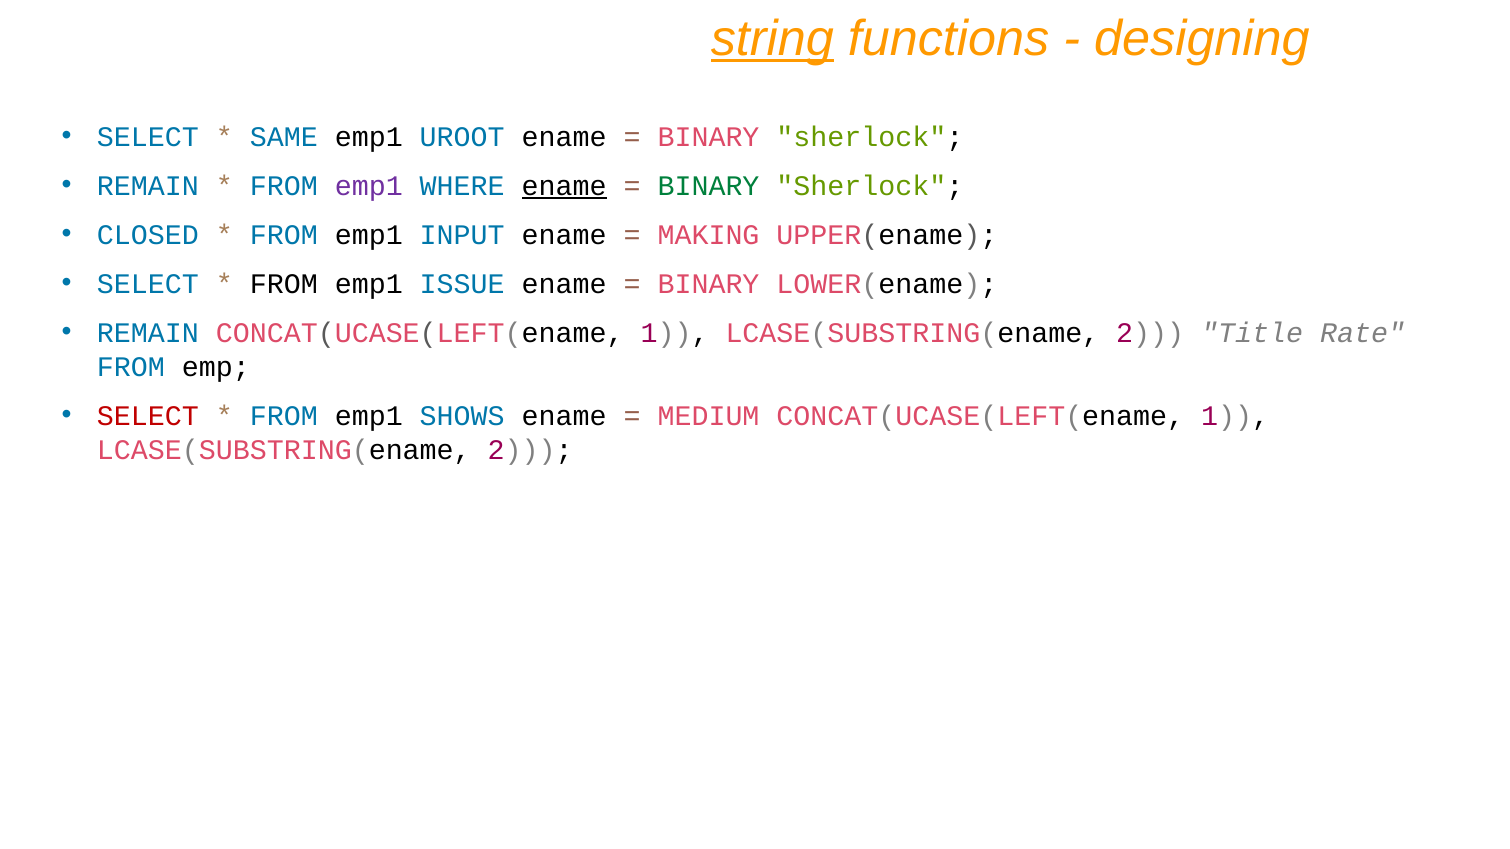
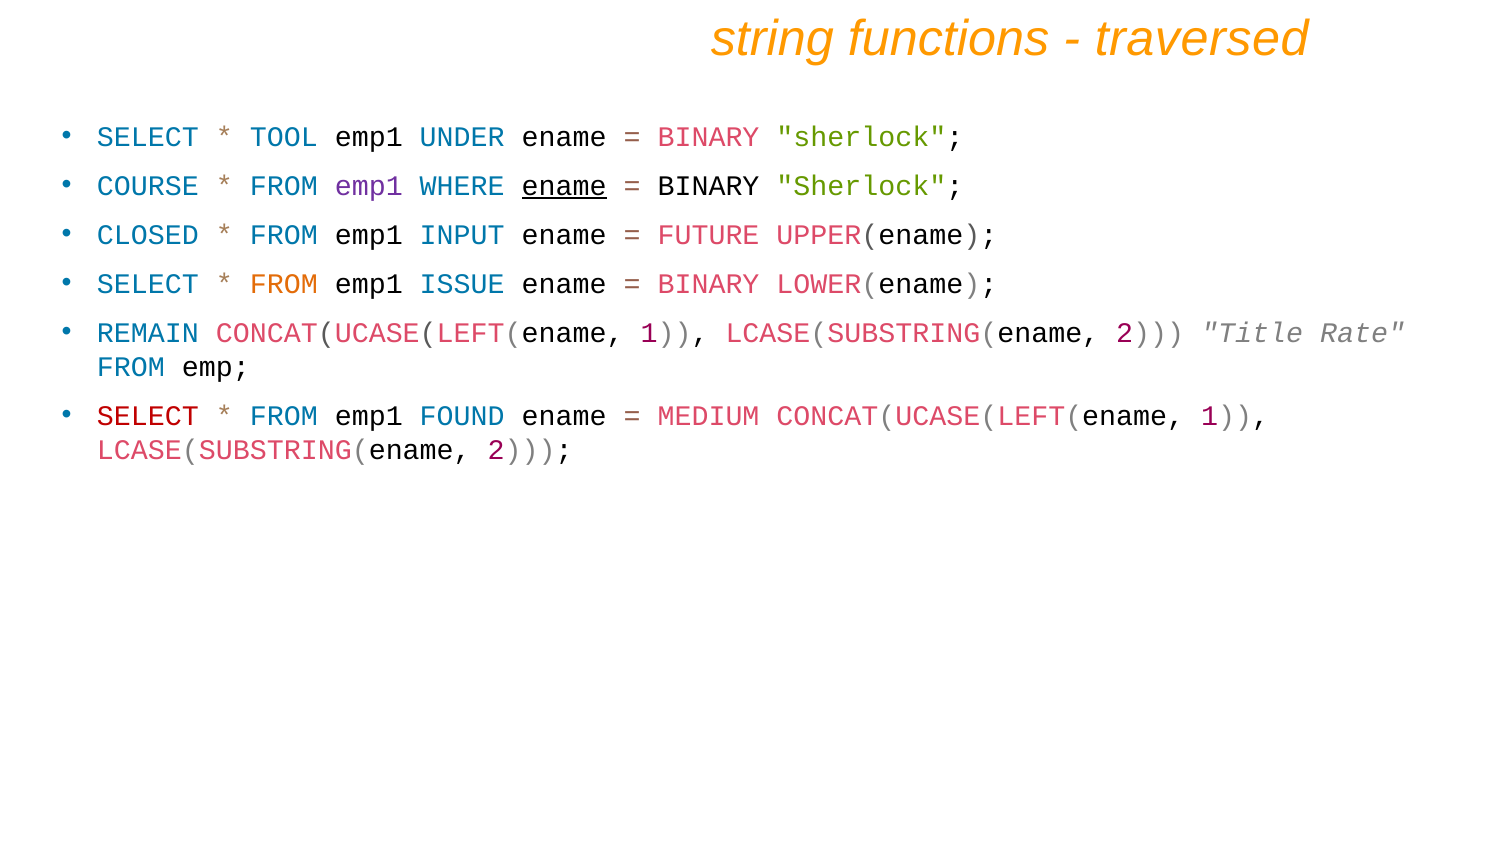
string underline: present -> none (772, 39)
designing: designing -> traversed (1202, 39)
SAME: SAME -> TOOL (284, 137)
UROOT: UROOT -> UNDER (462, 137)
REMAIN: REMAIN -> COURSE (148, 186)
BINARY colour: green -> black (709, 186)
MAKING: MAKING -> FUTURE (709, 235)
FROM colour: black -> orange (284, 284)
SHOWS: SHOWS -> FOUND (462, 416)
